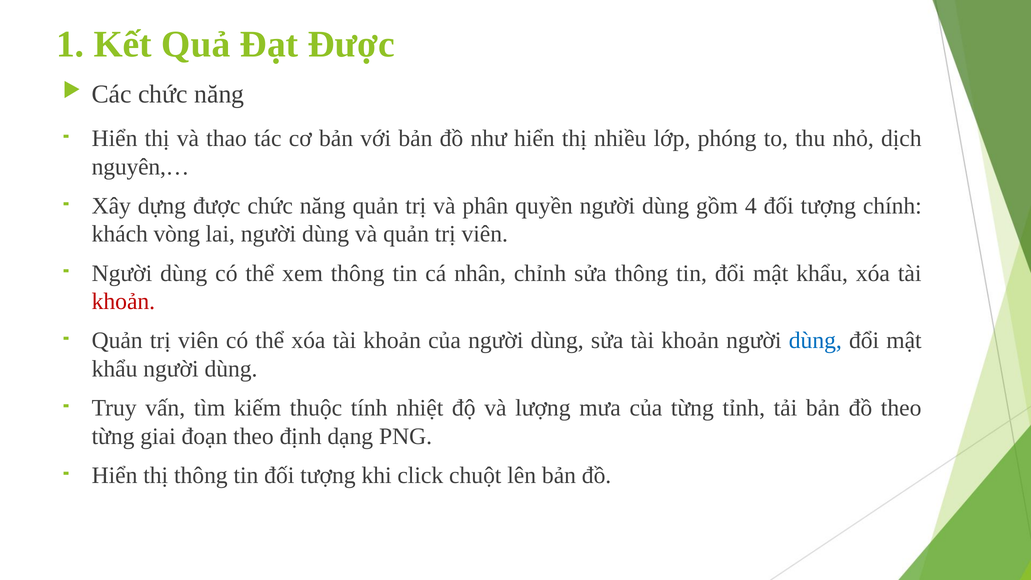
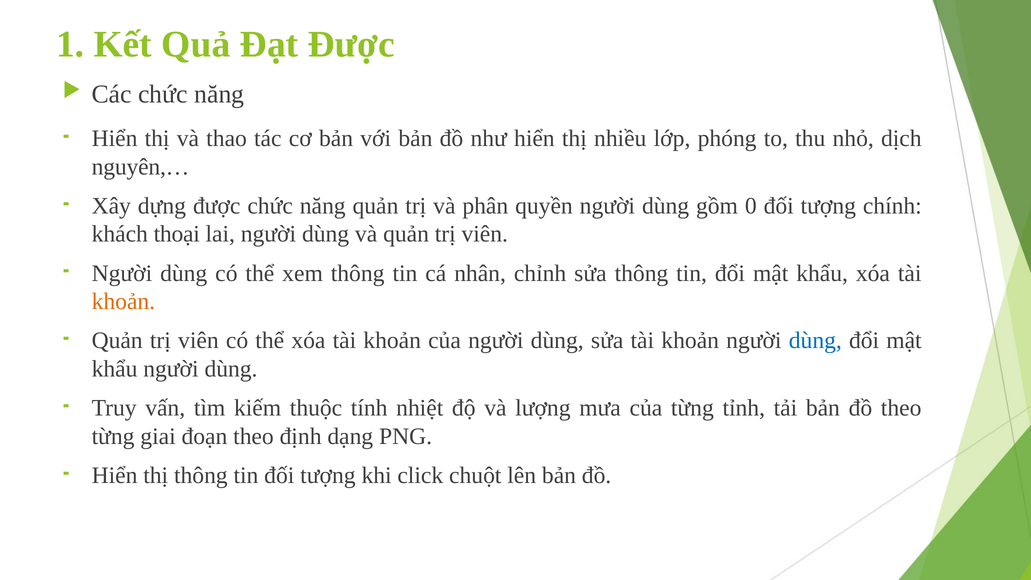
4: 4 -> 0 (751, 206)
vòng: vòng -> thoại (177, 234)
khoản colour: red -> orange (123, 302)
